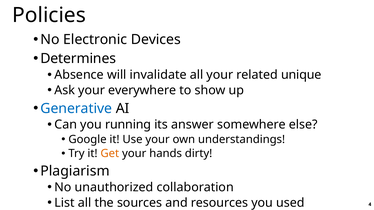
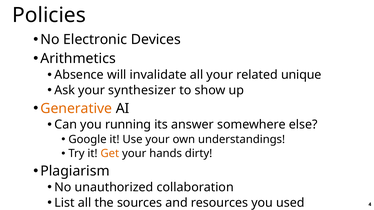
Determines: Determines -> Arithmetics (78, 59)
everywhere: everywhere -> synthesizer (142, 90)
Generative colour: blue -> orange (76, 109)
